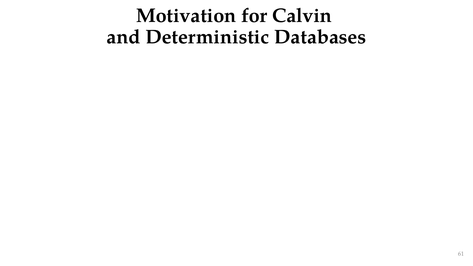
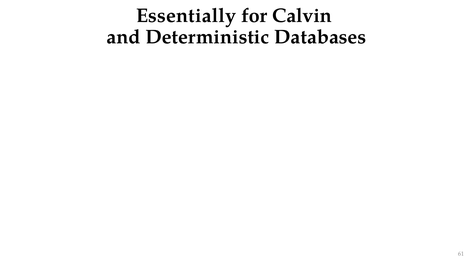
Motivation: Motivation -> Essentially (186, 16)
